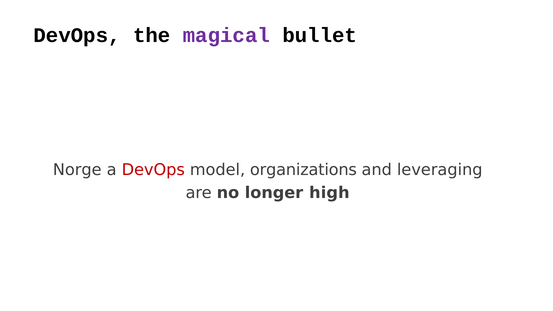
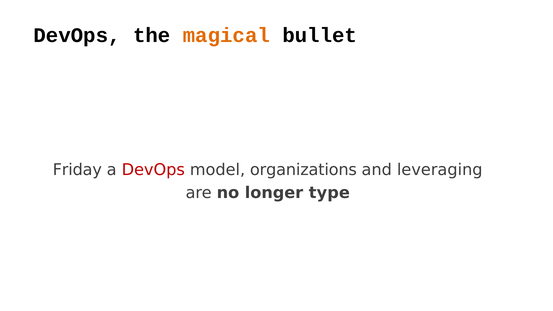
magical colour: purple -> orange (226, 35)
Norge: Norge -> Friday (77, 170)
high: high -> type (329, 193)
